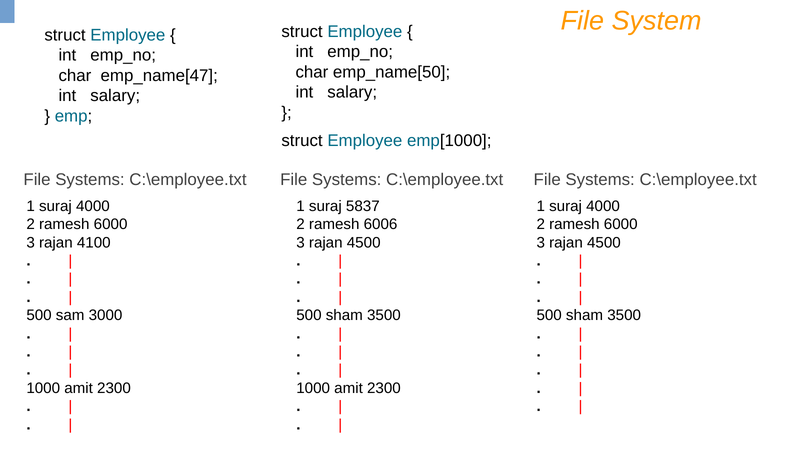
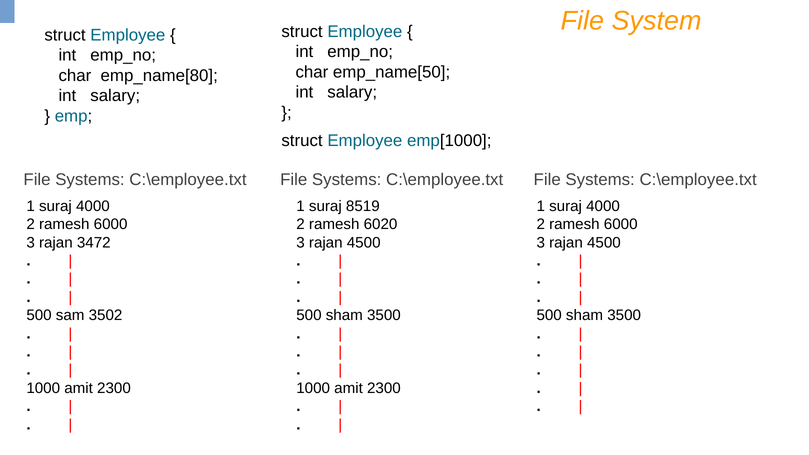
emp_name[47: emp_name[47 -> emp_name[80 (159, 76)
5837: 5837 -> 8519 (363, 206)
6006: 6006 -> 6020 (381, 224)
4100: 4100 -> 3472 (94, 243)
3000: 3000 -> 3502 (106, 315)
